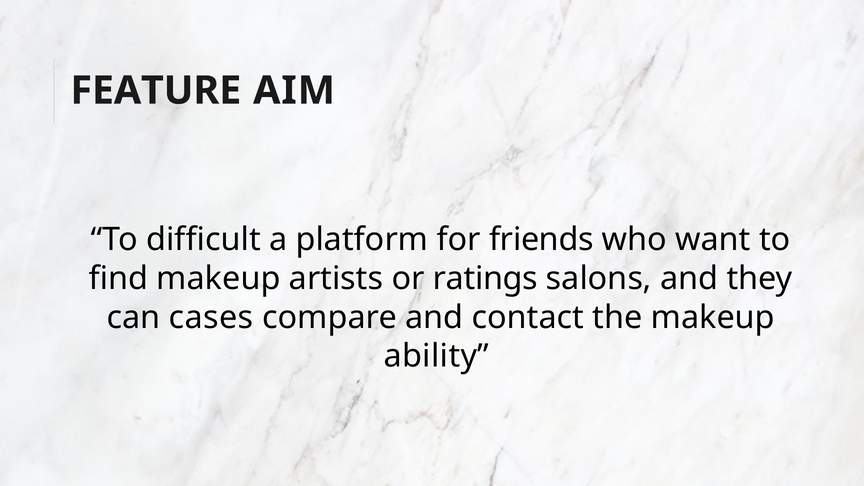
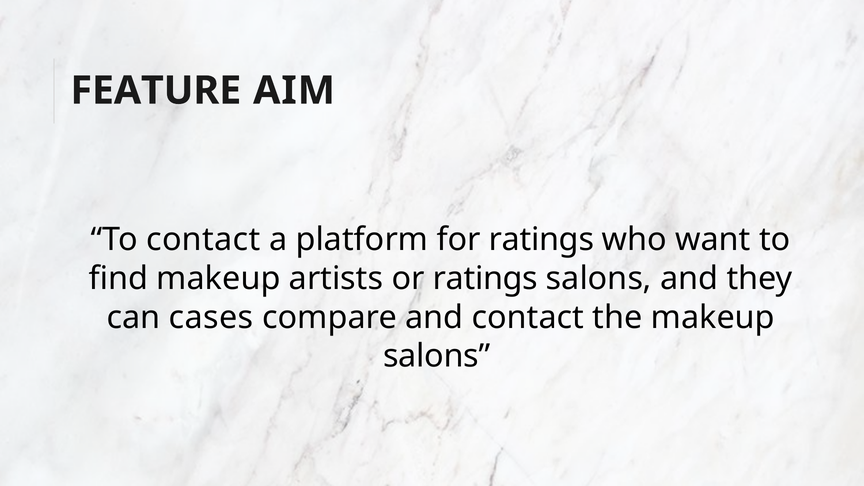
To difficult: difficult -> contact (203, 240)
for friends: friends -> ratings (541, 240)
ability: ability -> salons (437, 356)
